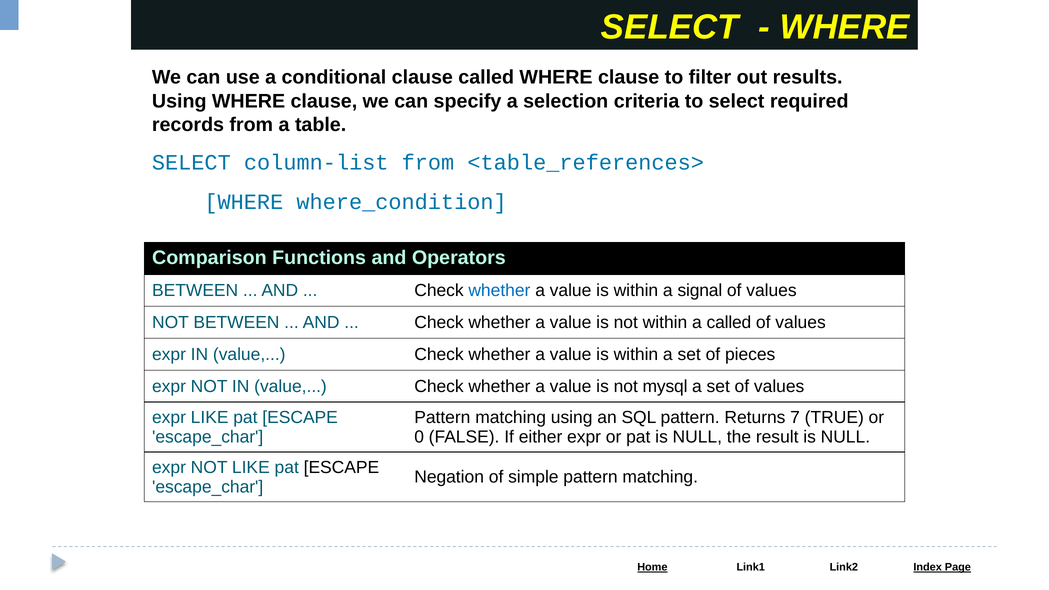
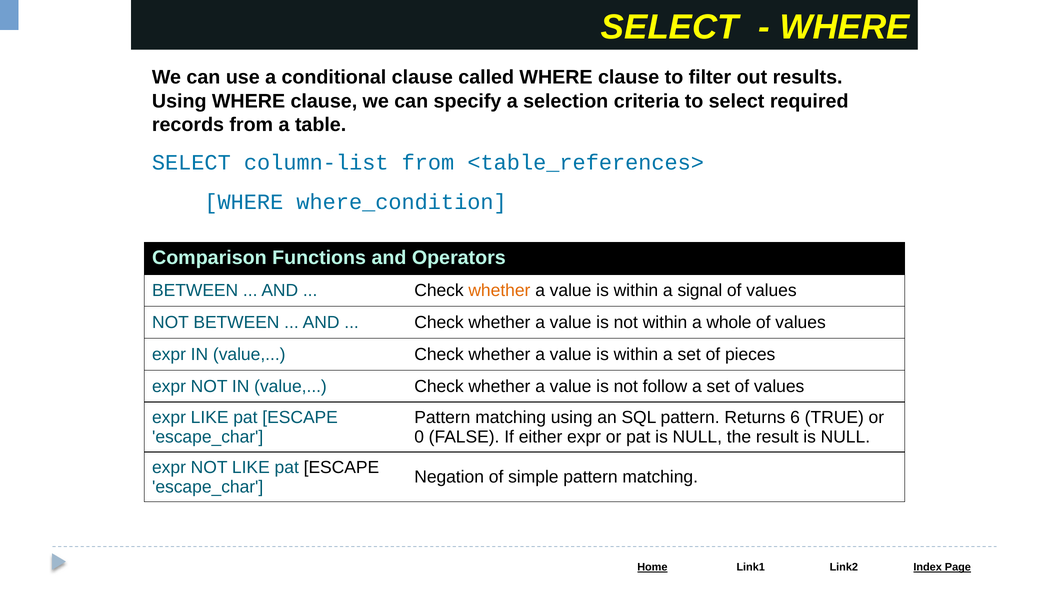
whether colour: blue -> orange (499, 291)
a called: called -> whole (729, 323)
mysql: mysql -> follow (665, 386)
7: 7 -> 6 (795, 418)
